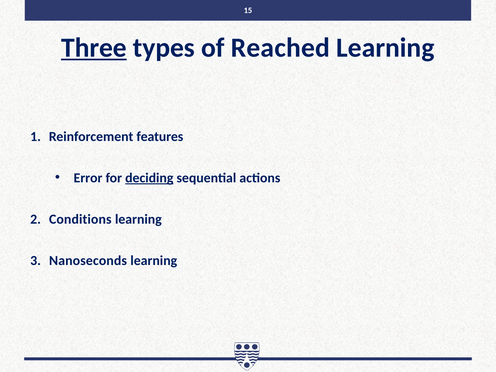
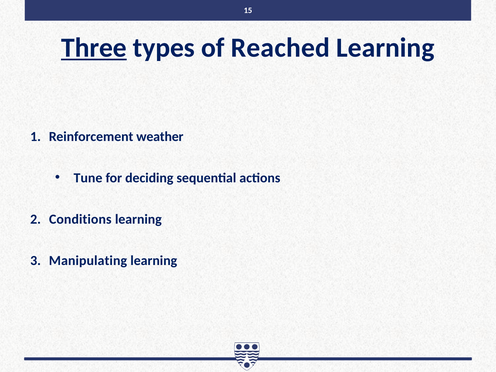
features: features -> weather (160, 137)
Error: Error -> Tune (88, 178)
deciding underline: present -> none (149, 178)
Nanoseconds: Nanoseconds -> Manipulating (88, 261)
